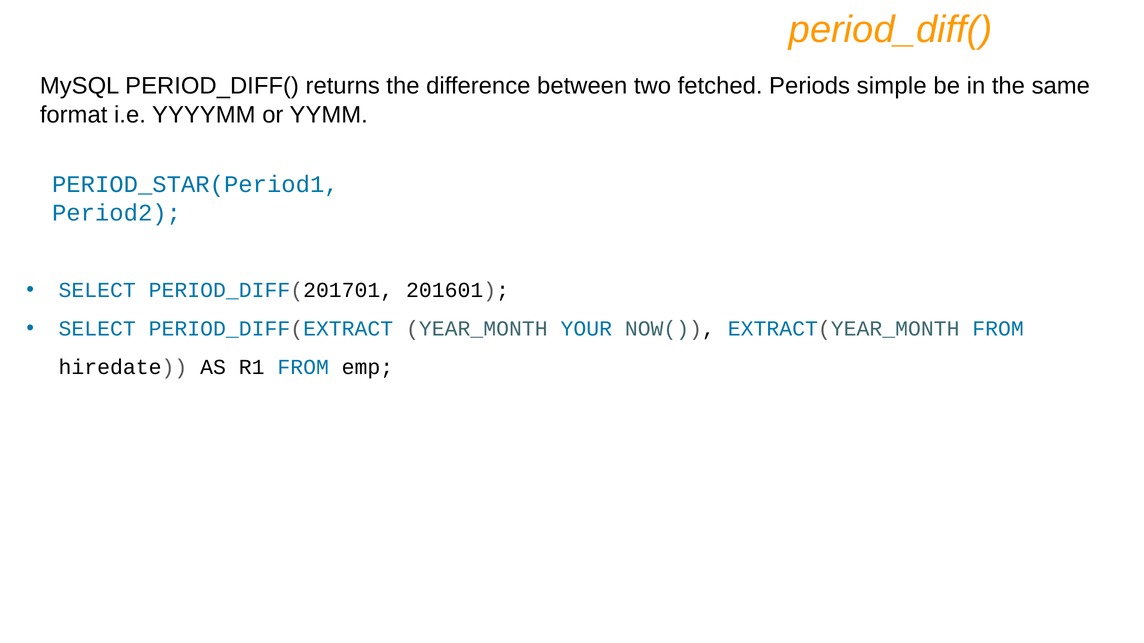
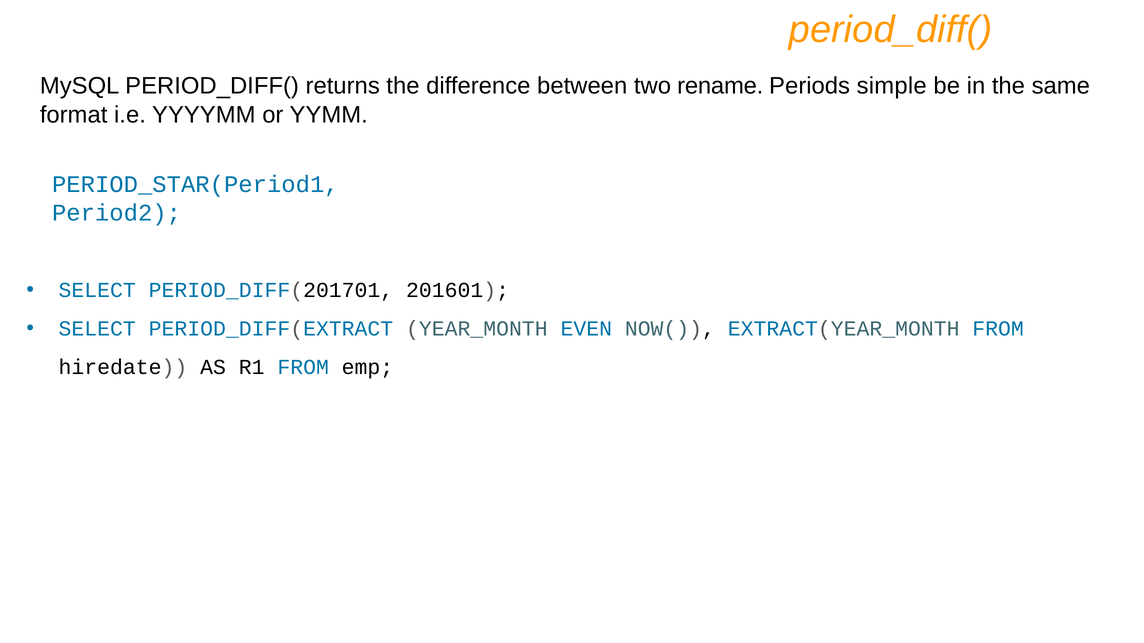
fetched: fetched -> rename (720, 86)
YOUR: YOUR -> EVEN (586, 329)
